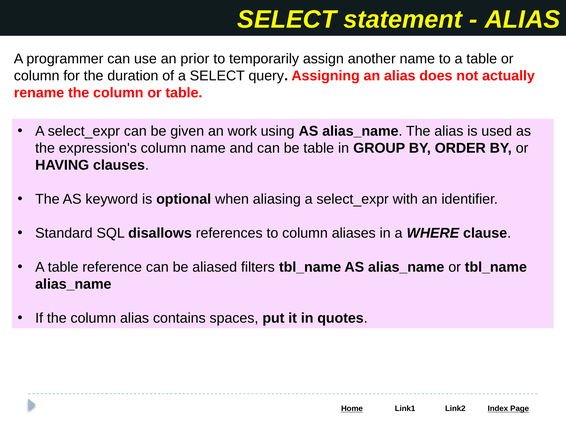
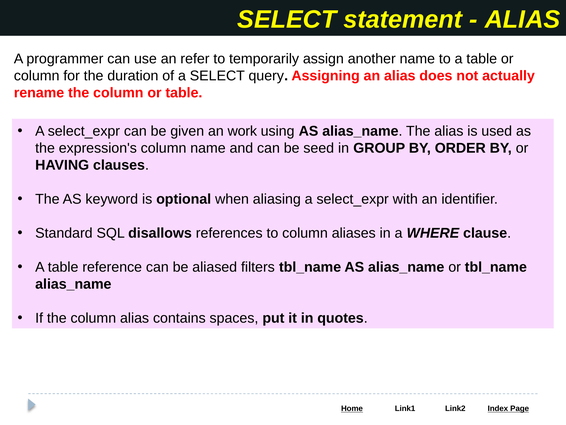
prior: prior -> refer (195, 59)
be table: table -> seed (319, 148)
